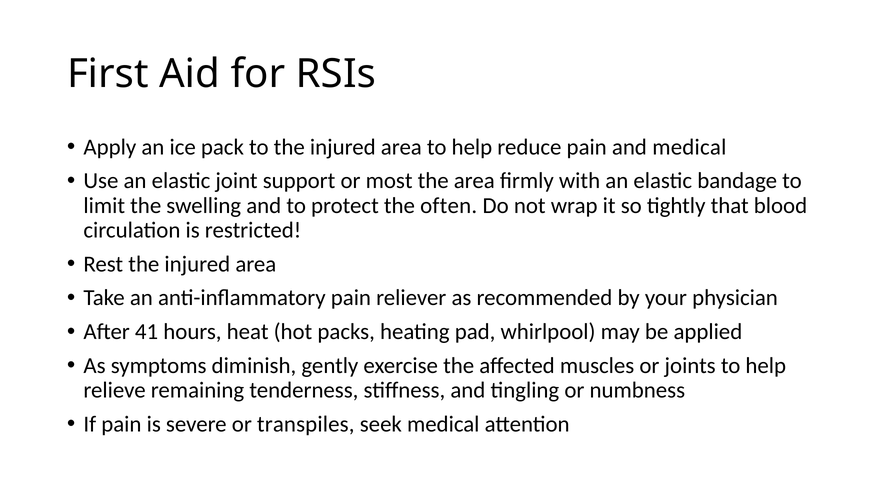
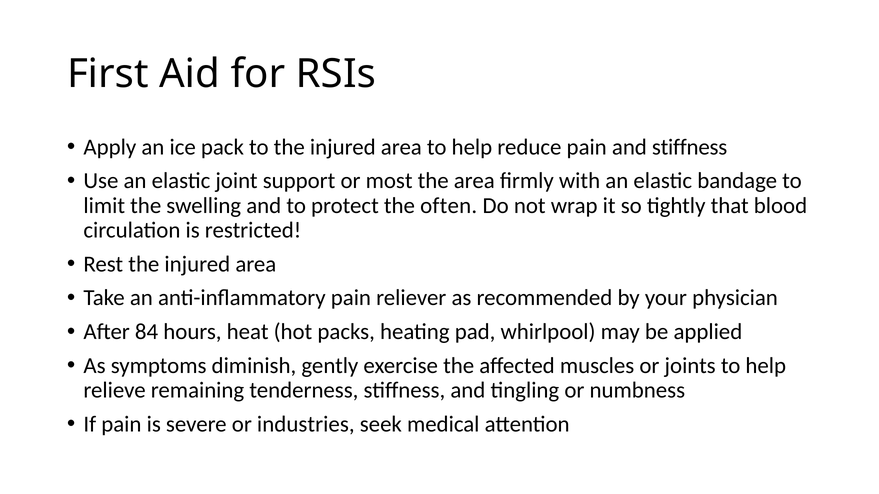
and medical: medical -> stiffness (690, 147)
41: 41 -> 84 (147, 332)
transpiles: transpiles -> industries (306, 424)
